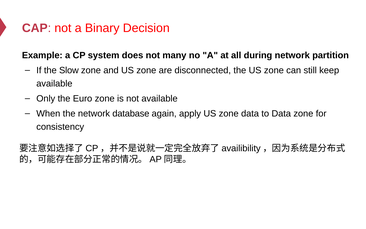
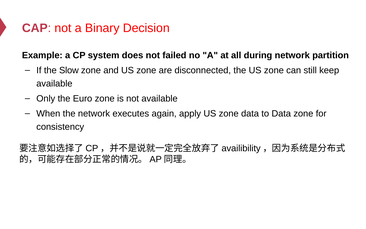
many: many -> failed (174, 55)
database: database -> executes (131, 114)
